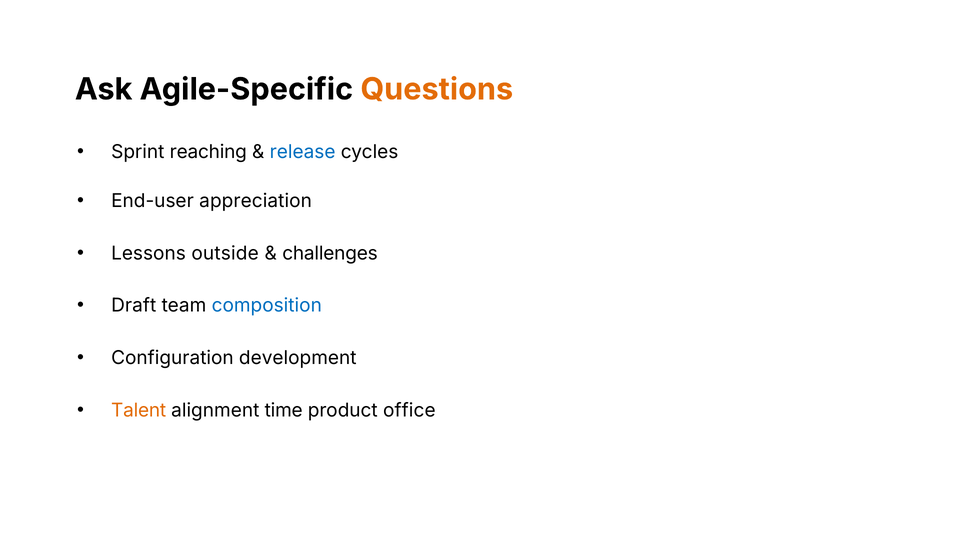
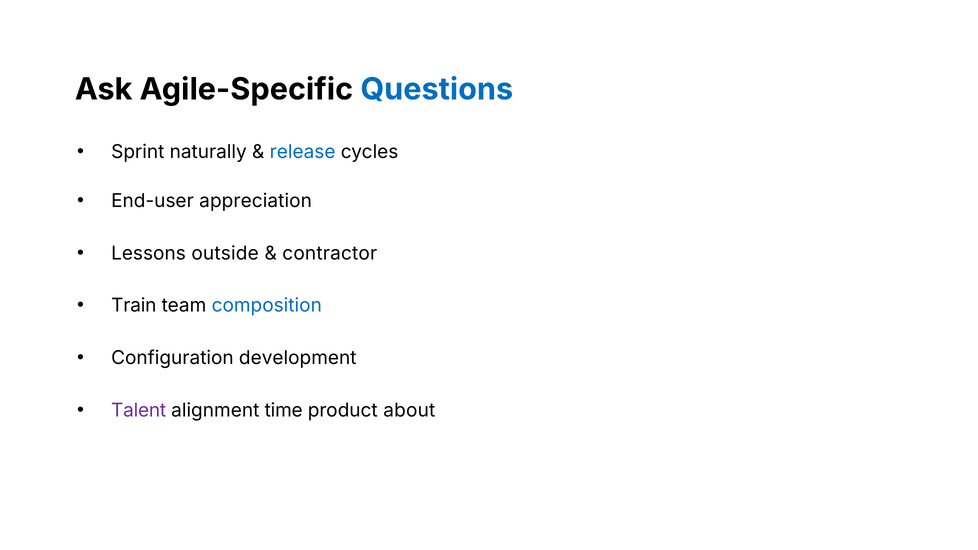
Questions colour: orange -> blue (437, 89)
reaching: reaching -> naturally (208, 152)
challenges: challenges -> contractor (330, 253)
Draft: Draft -> Train (134, 306)
Talent colour: orange -> purple (139, 411)
office: office -> about (409, 411)
